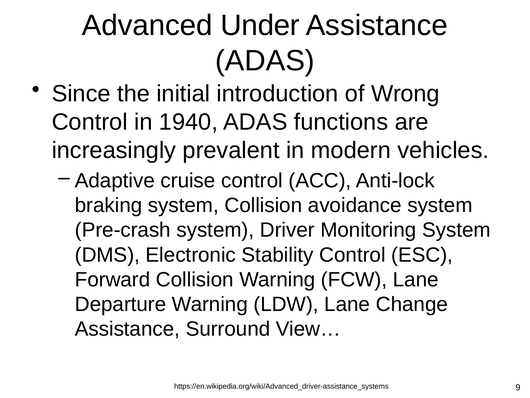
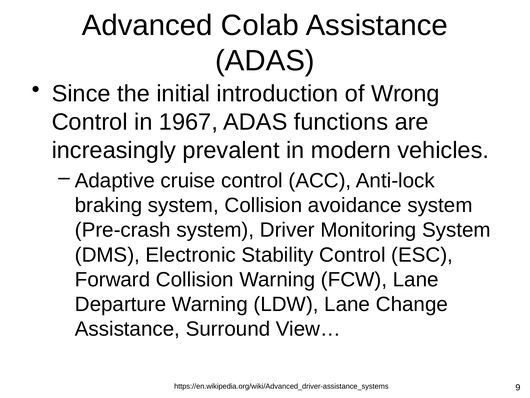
Under: Under -> Colab (260, 25)
1940: 1940 -> 1967 (188, 122)
